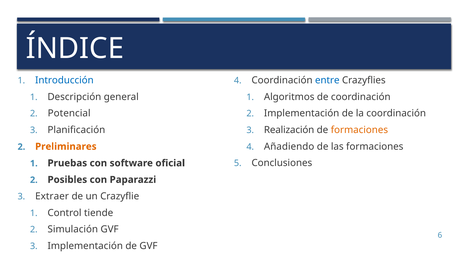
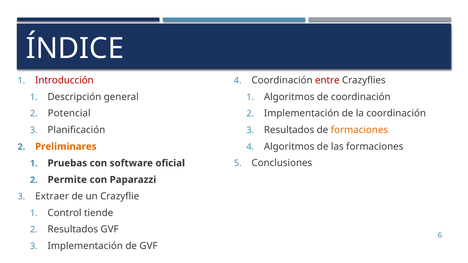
Introducción colour: blue -> red (64, 80)
entre colour: blue -> red (327, 80)
Realización: Realización -> Resultados (289, 130)
Añadiendo: Añadiendo -> Algoritmos (289, 147)
Posibles: Posibles -> Permite (67, 180)
Simulación: Simulación -> Resultados (73, 230)
